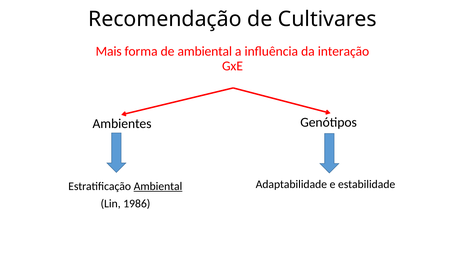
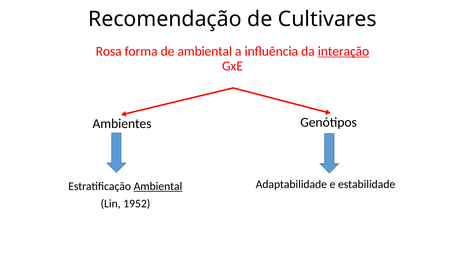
Mais: Mais -> Rosa (109, 51)
interação underline: none -> present (343, 51)
1986: 1986 -> 1952 (137, 203)
